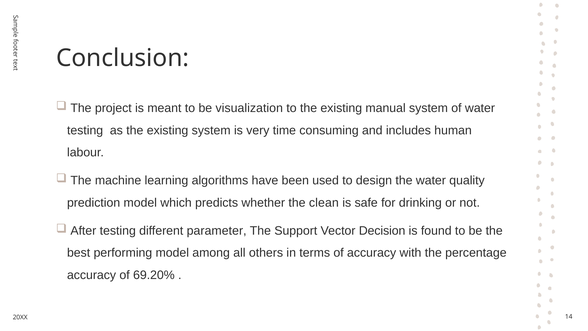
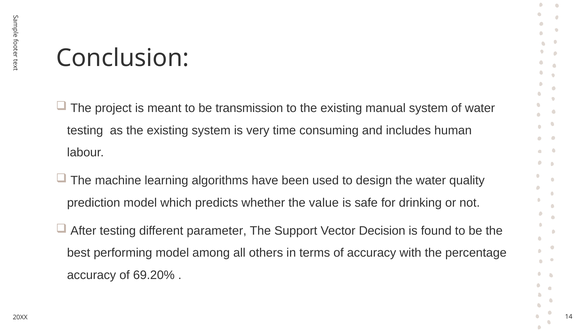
visualization: visualization -> transmission (249, 108)
clean: clean -> value (324, 202)
